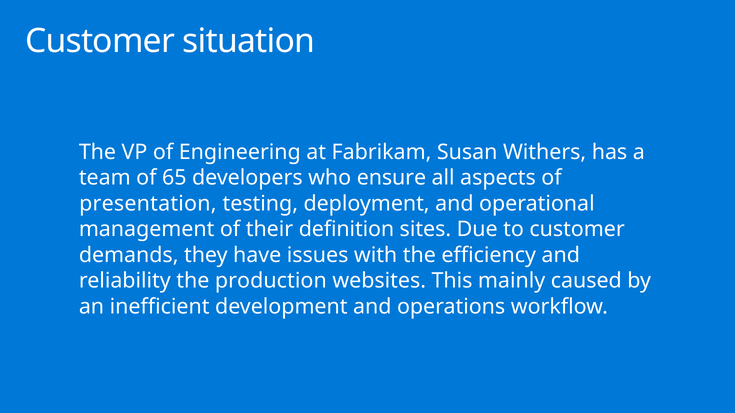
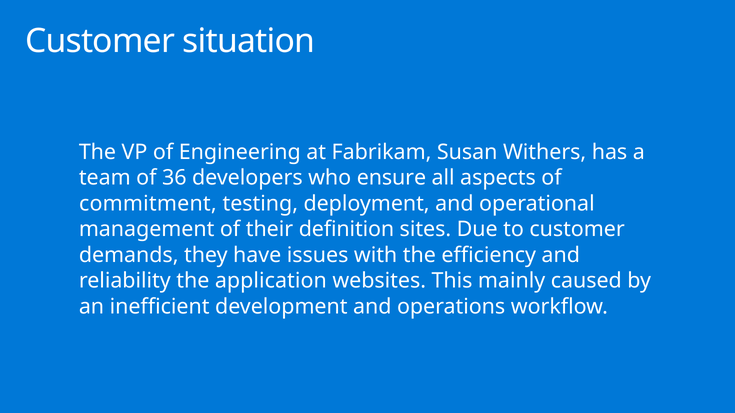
65: 65 -> 36 (174, 178)
presentation: presentation -> commitment (148, 204)
production: production -> application (271, 281)
